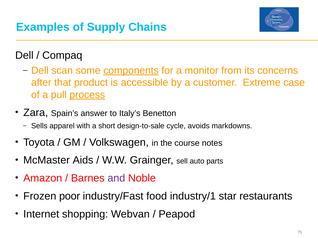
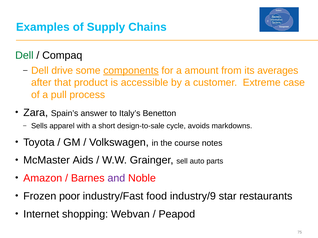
Dell colour: black -> green (24, 55)
scan: scan -> drive (62, 71)
monitor: monitor -> amount (202, 71)
concerns: concerns -> averages (278, 71)
process underline: present -> none (87, 95)
industry/1: industry/1 -> industry/9 (193, 197)
